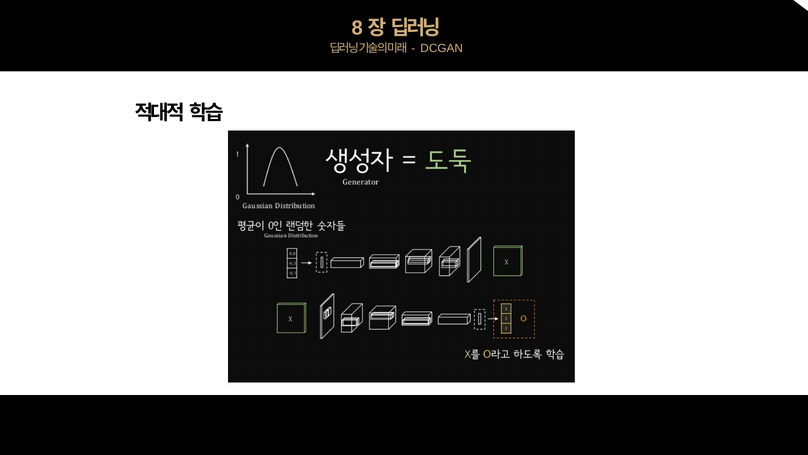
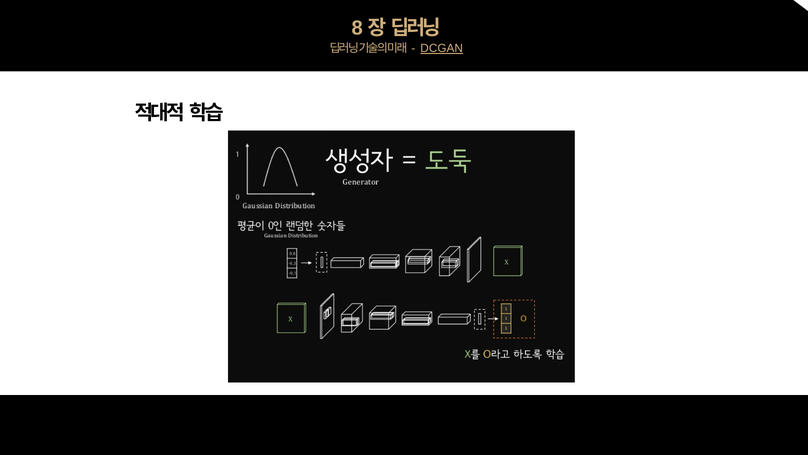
DCGAN underline: none -> present (442, 48)
